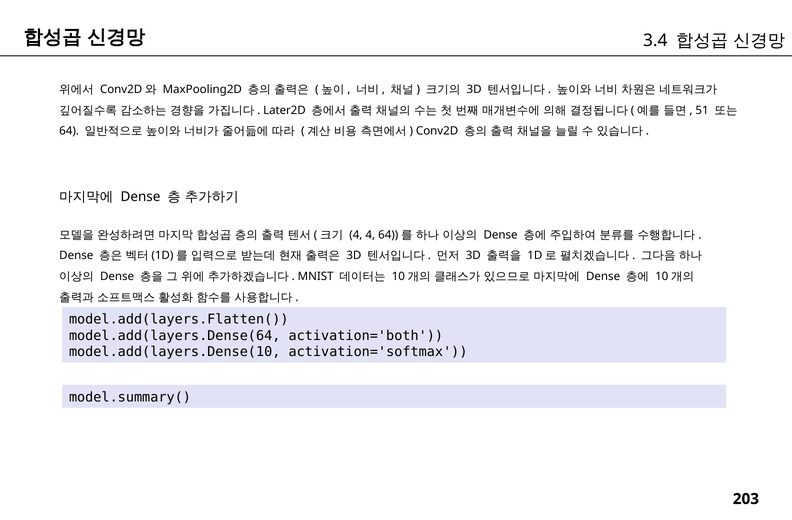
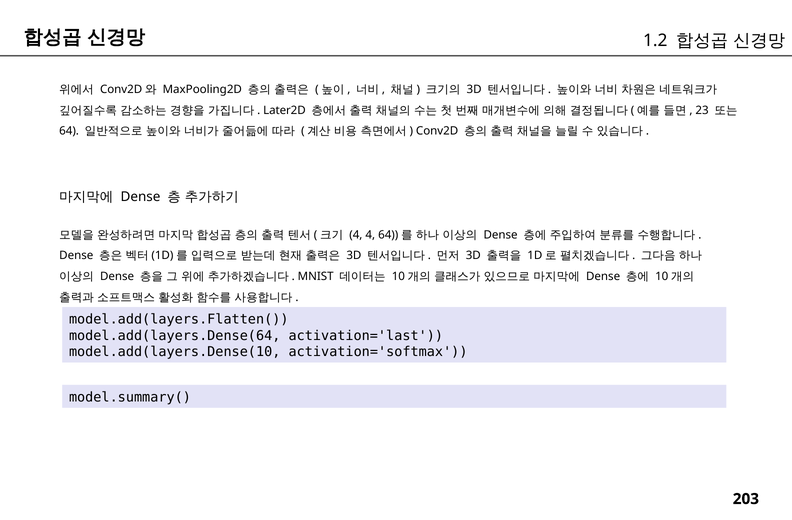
3.4: 3.4 -> 1.2 (655, 41)
51: 51 -> 23 (702, 110)
activation='both: activation='both -> activation='last (366, 336)
